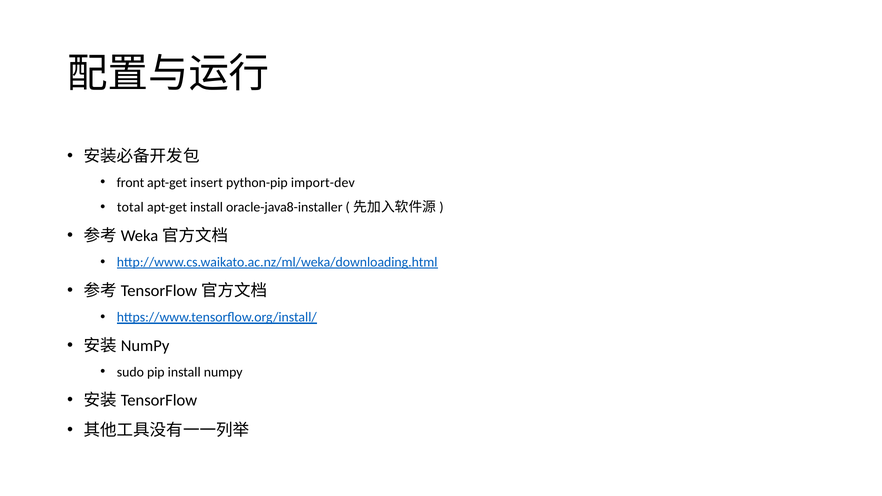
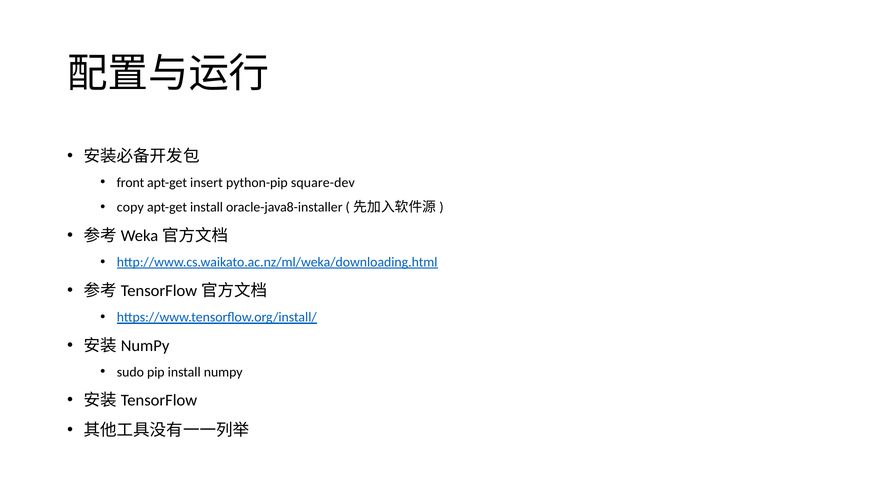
import-dev: import-dev -> square-dev (323, 183)
total: total -> copy (130, 207)
